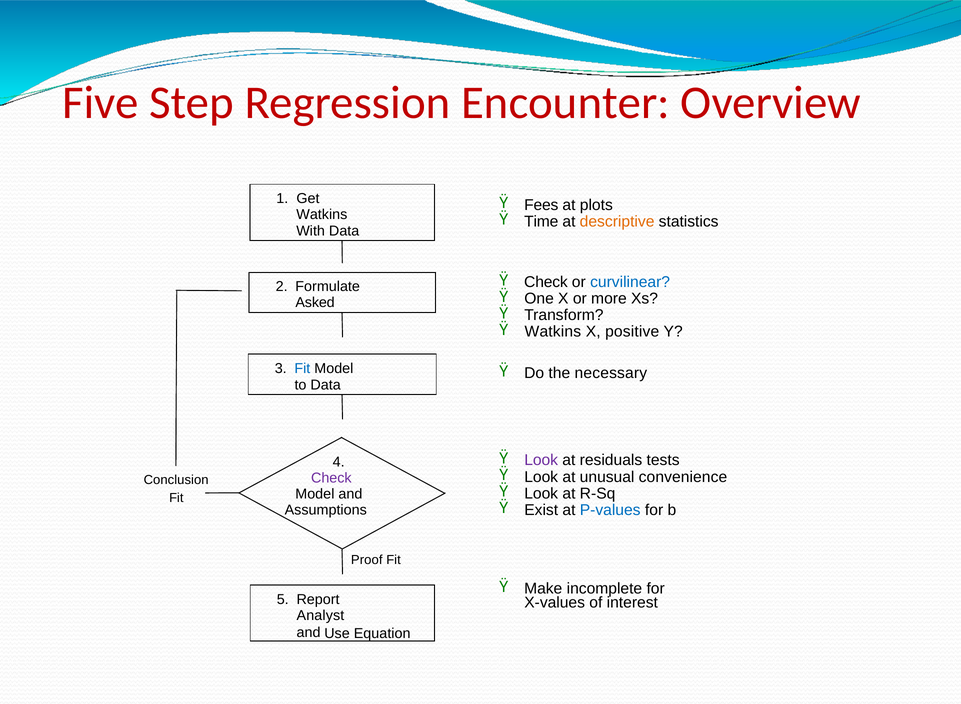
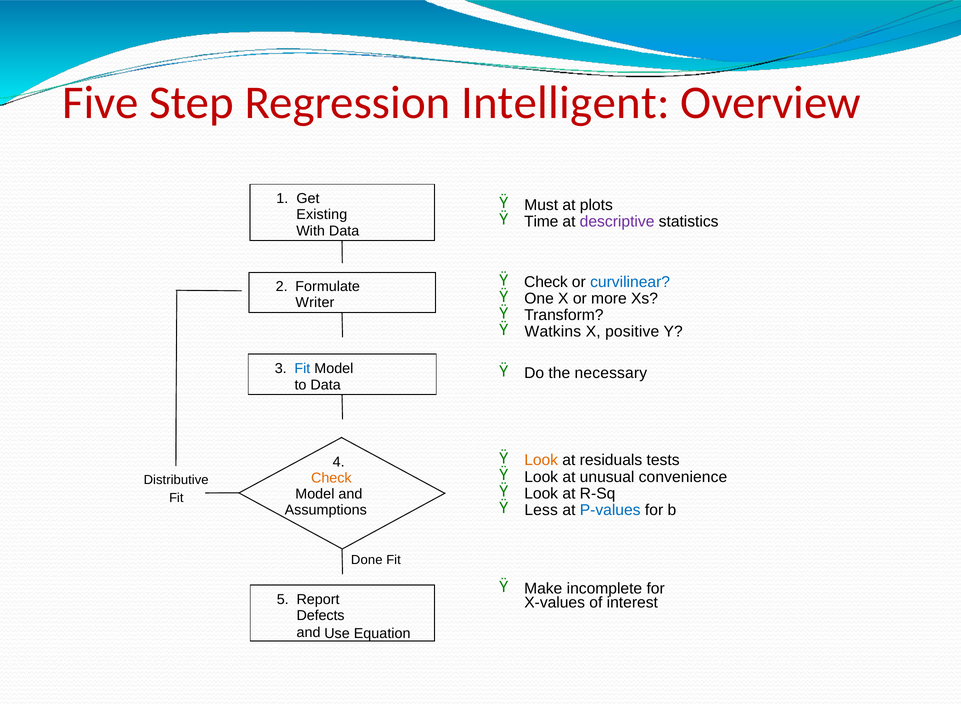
Encounter: Encounter -> Intelligent (565, 103)
Fees: Fees -> Must (541, 205)
Watkins: Watkins -> Existing (322, 215)
descriptive colour: orange -> purple (617, 222)
Asked: Asked -> Writer (315, 303)
Look colour: purple -> orange (541, 460)
Check colour: purple -> orange (331, 478)
Conclusion: Conclusion -> Distributive (176, 480)
Exist: Exist -> Less (541, 510)
Proof: Proof -> Done (367, 560)
Analyst: Analyst -> Defects (321, 616)
